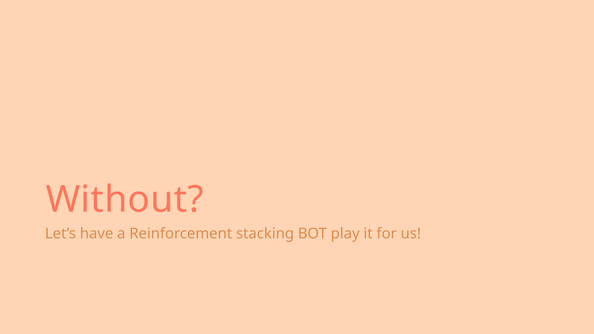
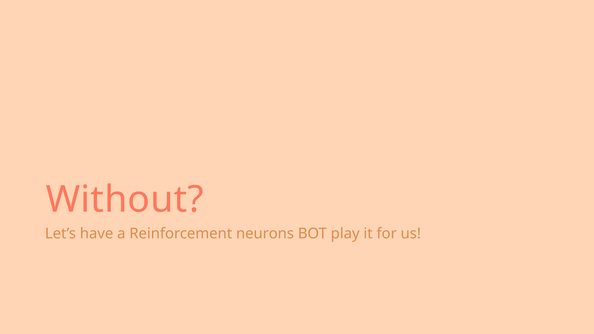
stacking: stacking -> neurons (265, 234)
